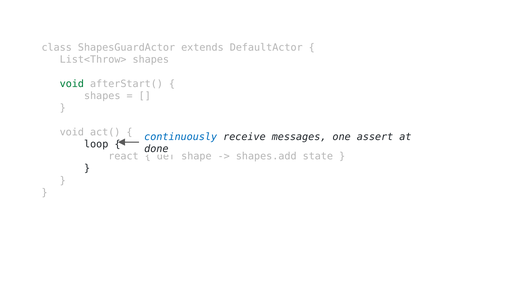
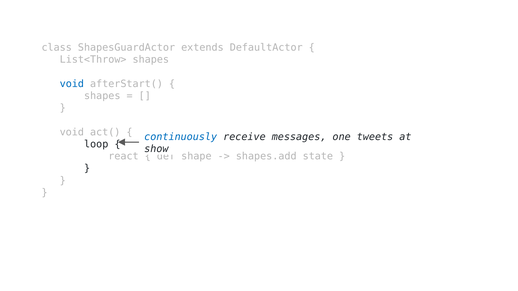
void colour: green -> blue (72, 84)
assert: assert -> tweets (375, 137)
done: done -> show (156, 149)
